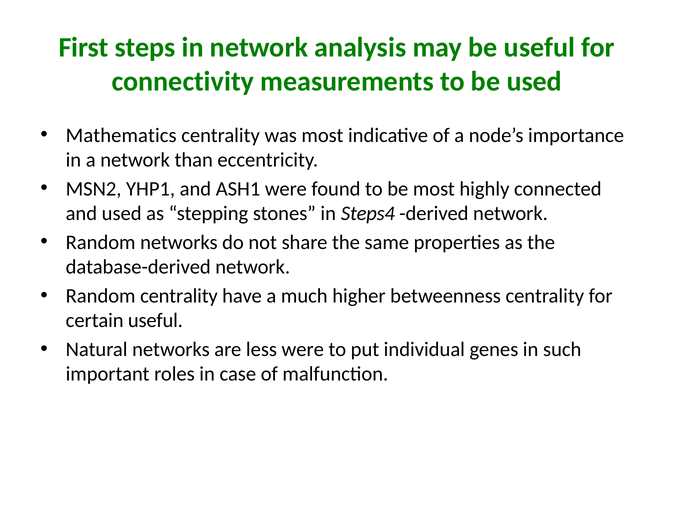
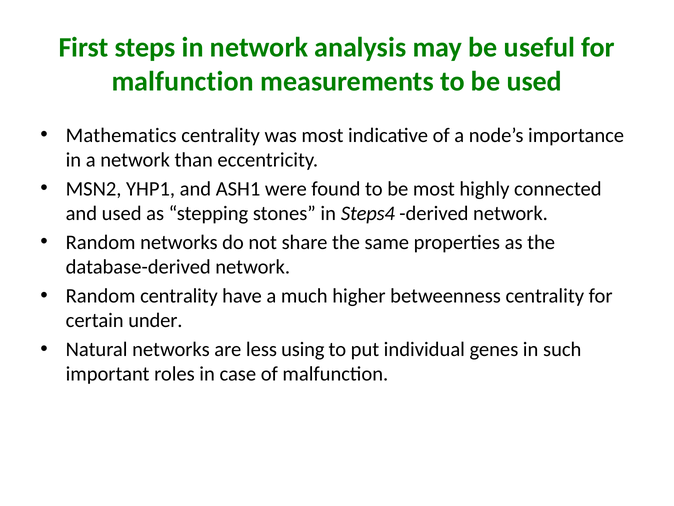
connectivity: connectivity -> malfunction (183, 81)
certain useful: useful -> under (155, 320)
less were: were -> using (303, 349)
